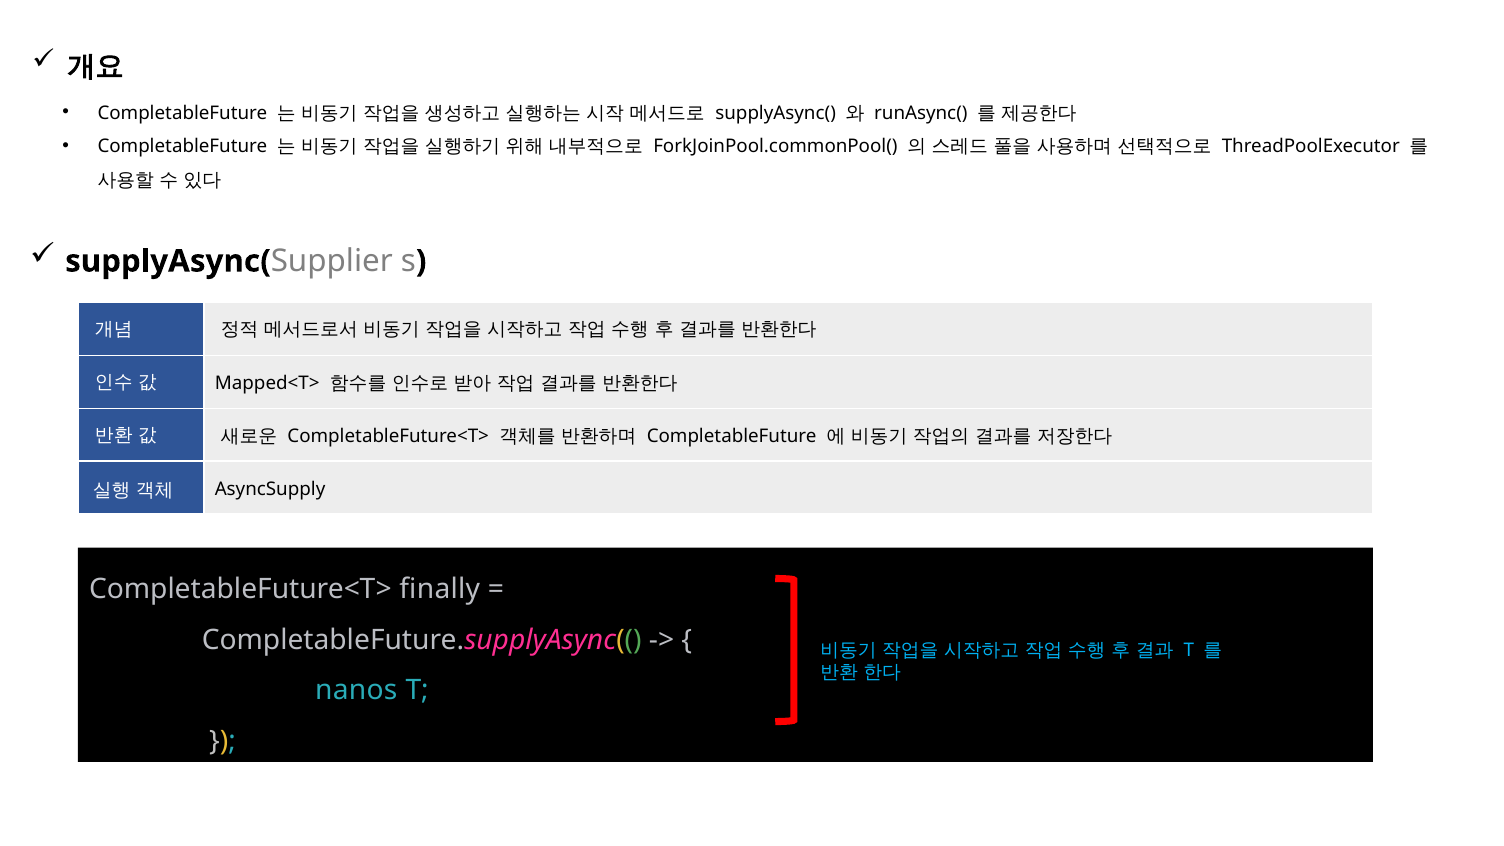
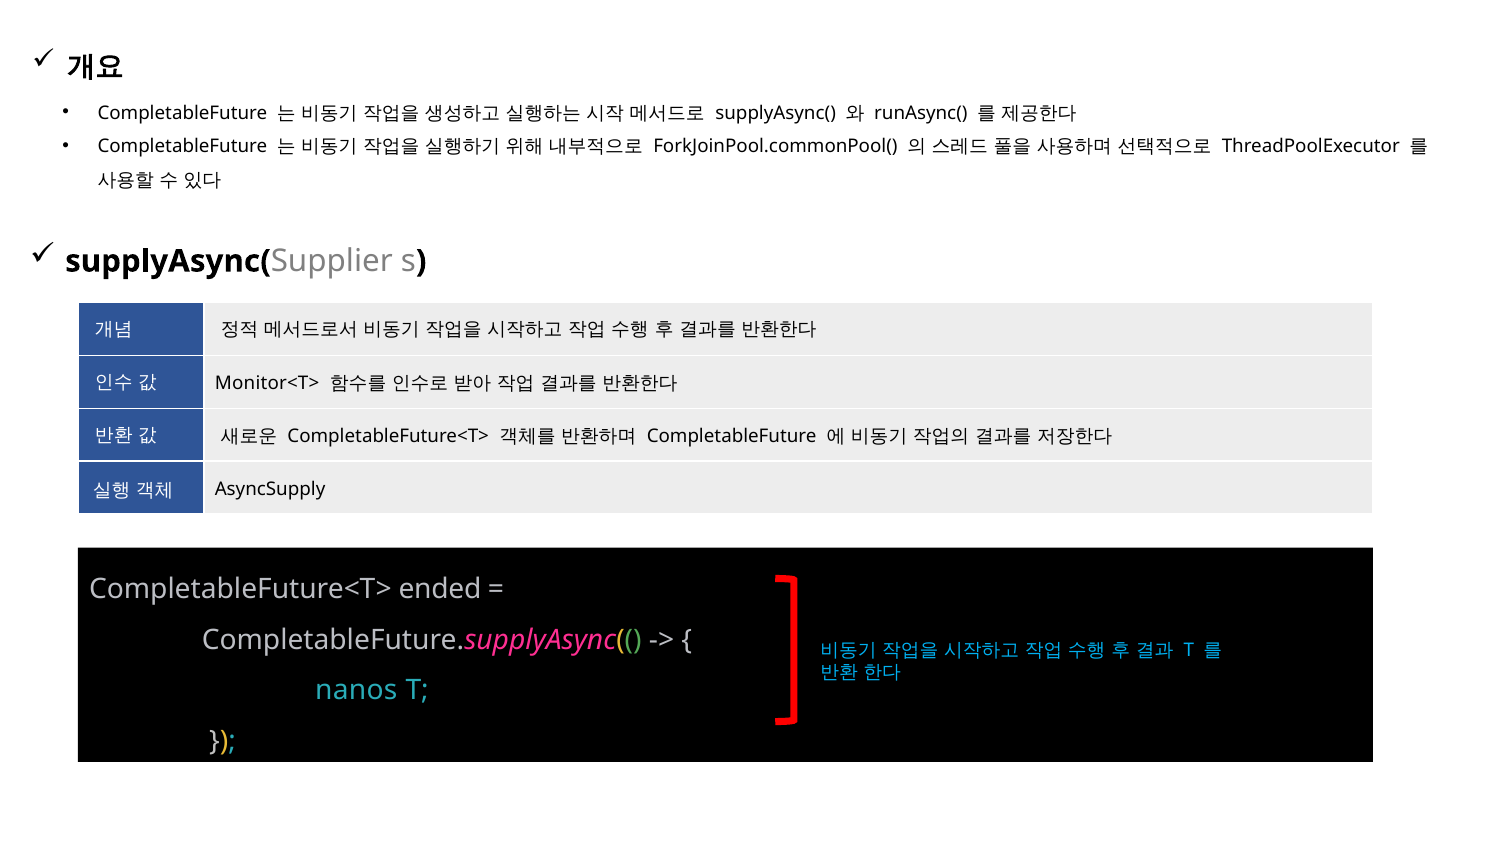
Mapped<T>: Mapped<T> -> Monitor<T> (267, 383)
finally: finally -> ended (440, 589)
